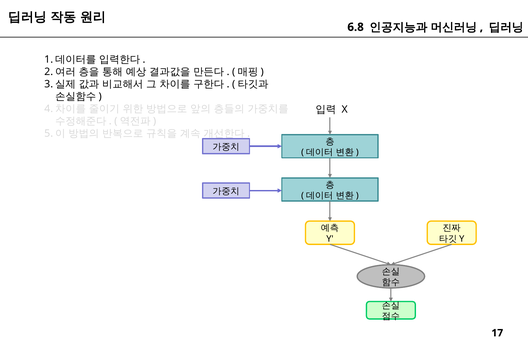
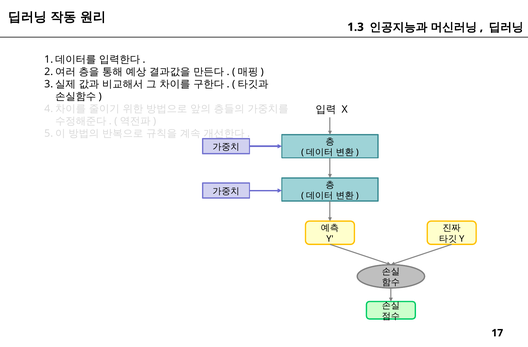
6.8: 6.8 -> 1.3 (356, 27)
